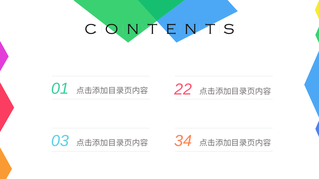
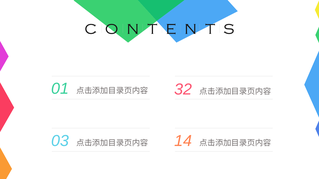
22: 22 -> 32 (183, 90)
34: 34 -> 14 (183, 141)
